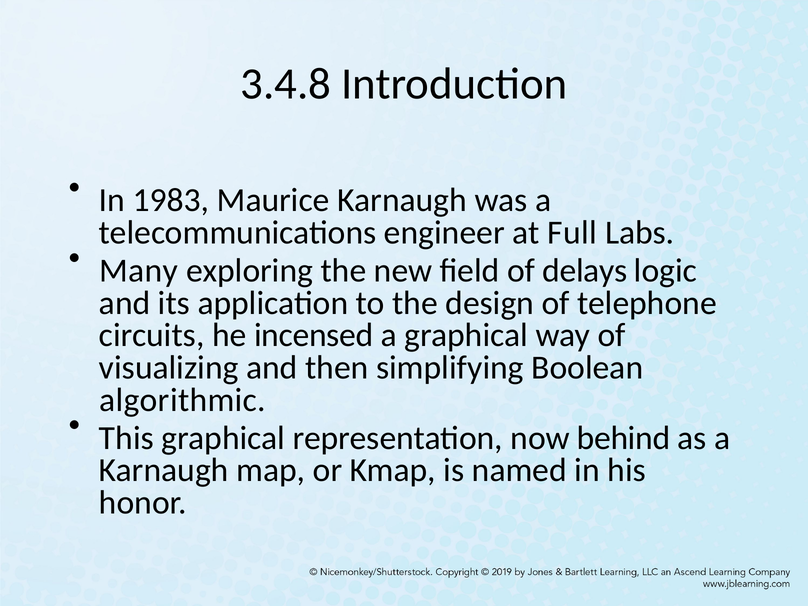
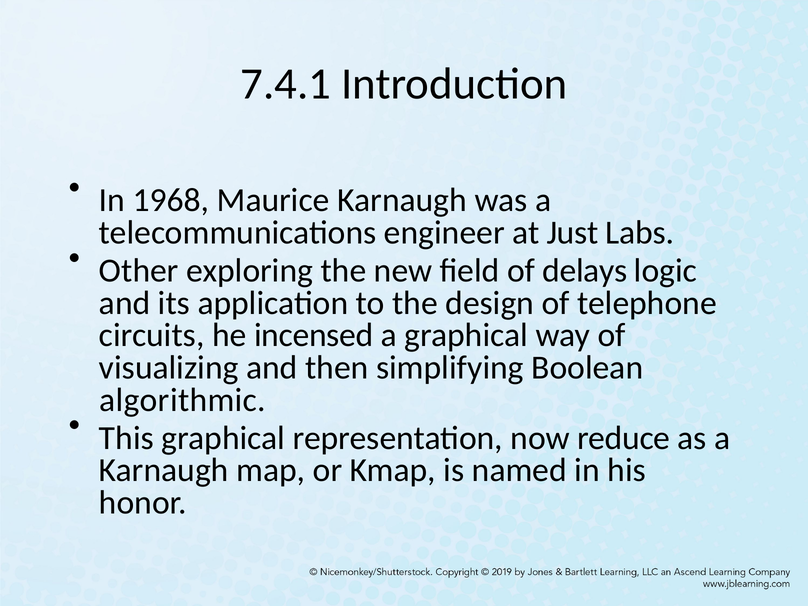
3.4.8: 3.4.8 -> 7.4.1 (286, 84)
1983: 1983 -> 1968 (171, 200)
Full: Full -> Just (572, 233)
Many: Many -> Other (139, 271)
behind: behind -> reduce (624, 438)
